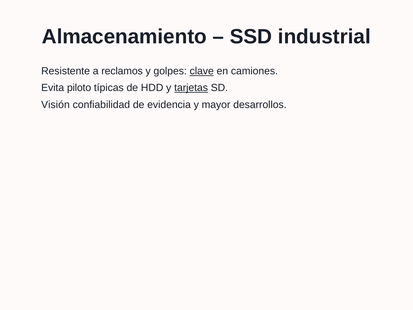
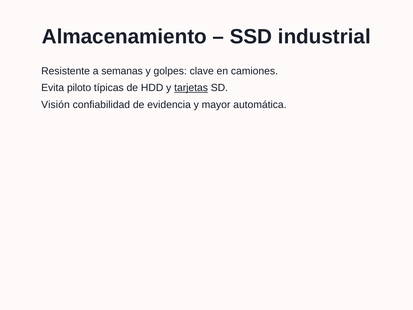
reclamos: reclamos -> semanas (122, 71)
clave underline: present -> none (202, 71)
desarrollos: desarrollos -> automática (260, 105)
